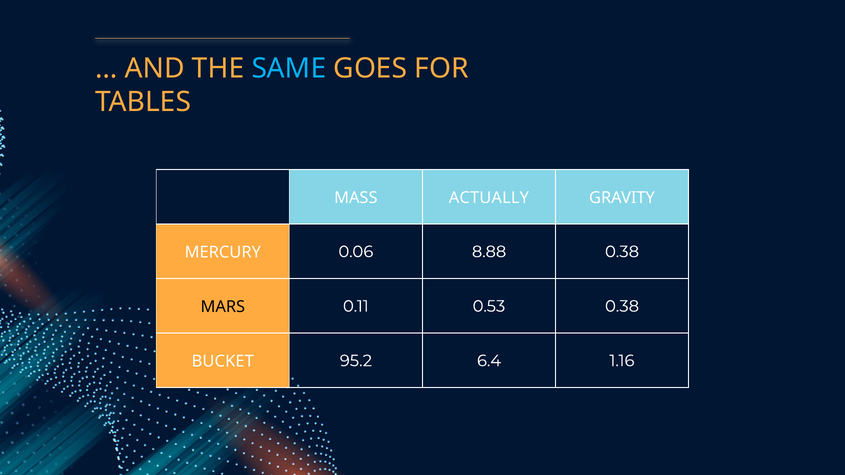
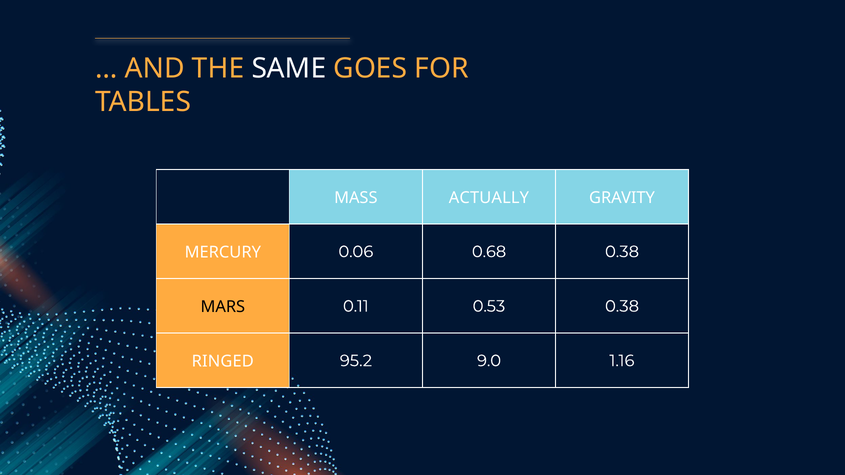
SAME colour: light blue -> white (289, 68)
8.88: 8.88 -> 0.68 (489, 252)
BUCKET: BUCKET -> RINGED (223, 362)
6.4: 6.4 -> 9.0 (489, 361)
